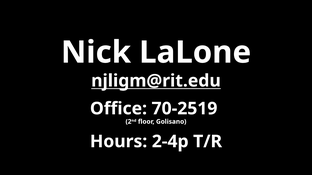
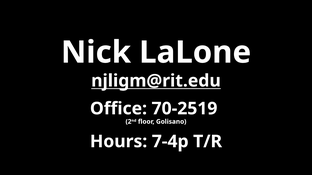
2-4p: 2-4p -> 7-4p (170, 142)
